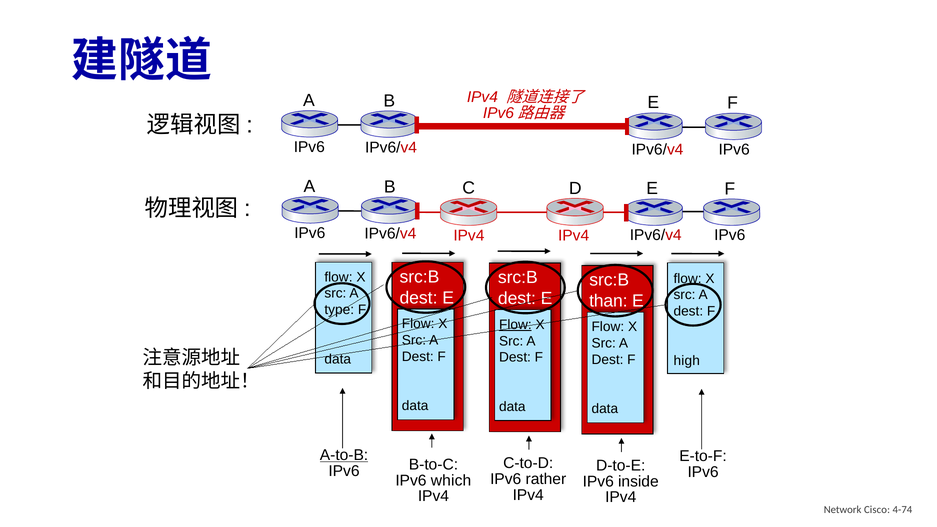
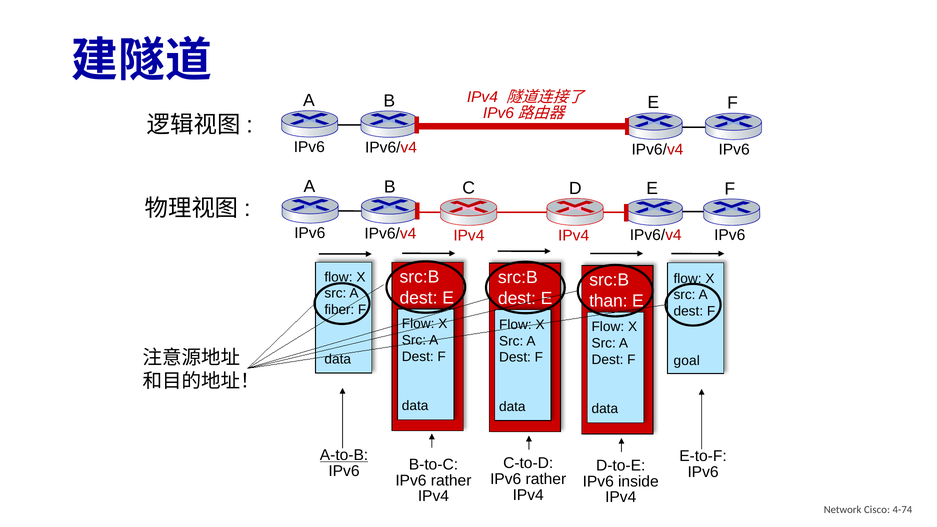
type: type -> fiber (339, 310)
Flow underline: present -> none (515, 325)
high: high -> goal (687, 361)
which: which -> rather (451, 480)
